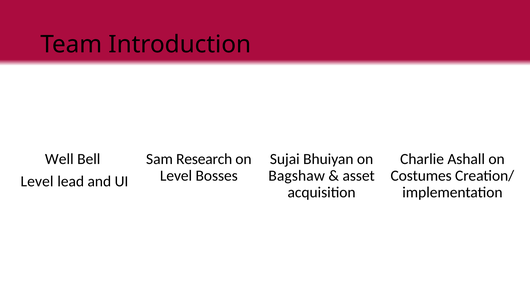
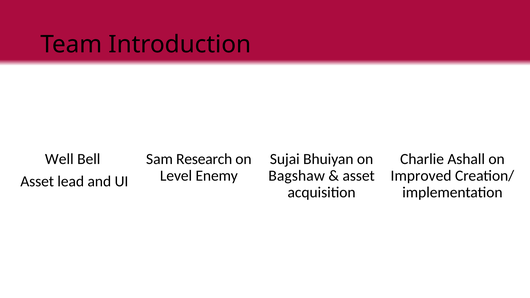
Bosses: Bosses -> Enemy (217, 176)
Costumes: Costumes -> Improved (421, 176)
Level: Level -> Asset (37, 181)
